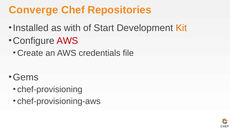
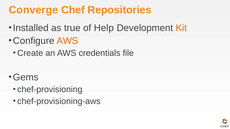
with: with -> true (72, 28)
Start: Start -> Help (104, 28)
AWS colour: red -> orange (67, 41)
